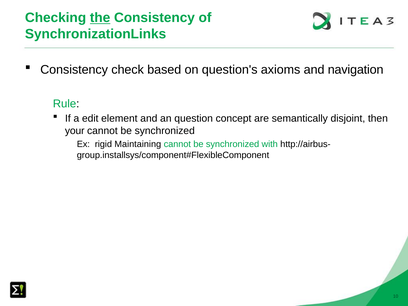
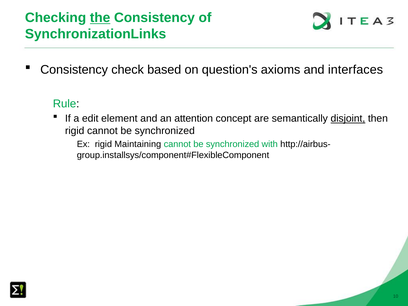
navigation: navigation -> interfaces (355, 70)
question: question -> attention (194, 119)
disjoint underline: none -> present (348, 119)
your: your -> rigid (75, 131)
